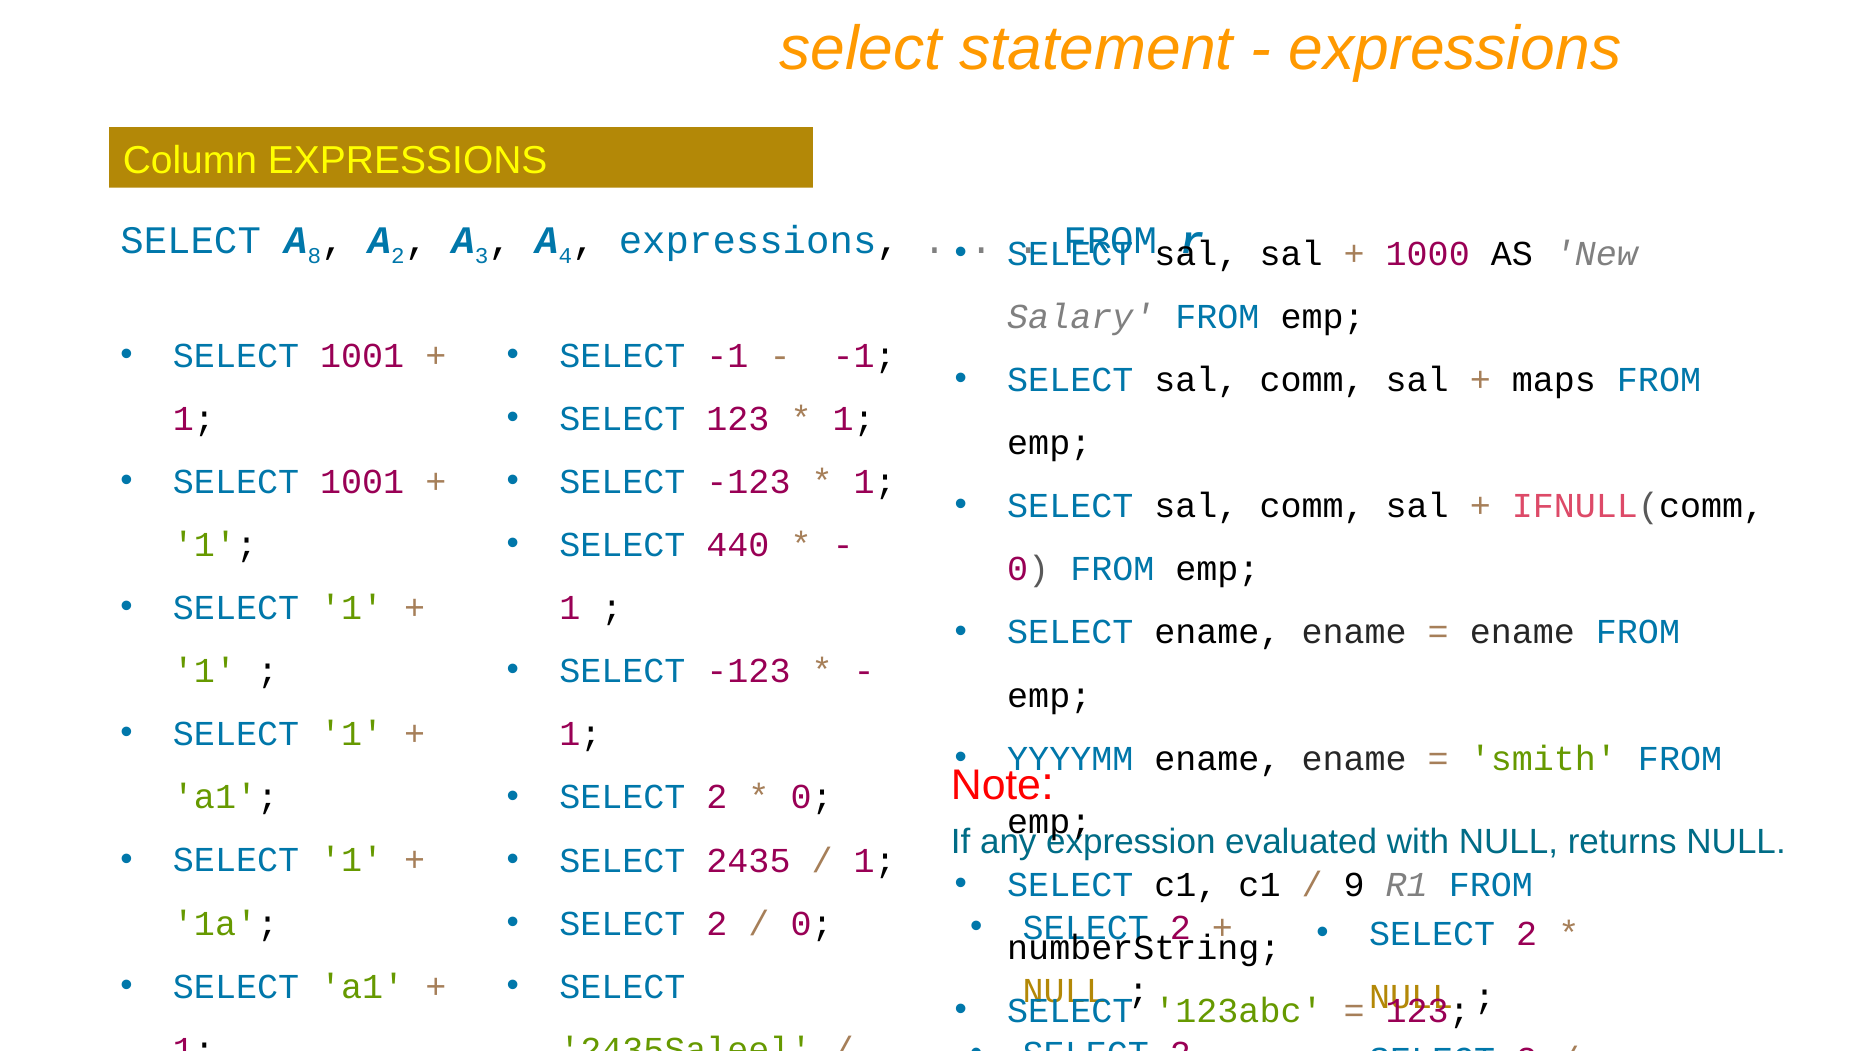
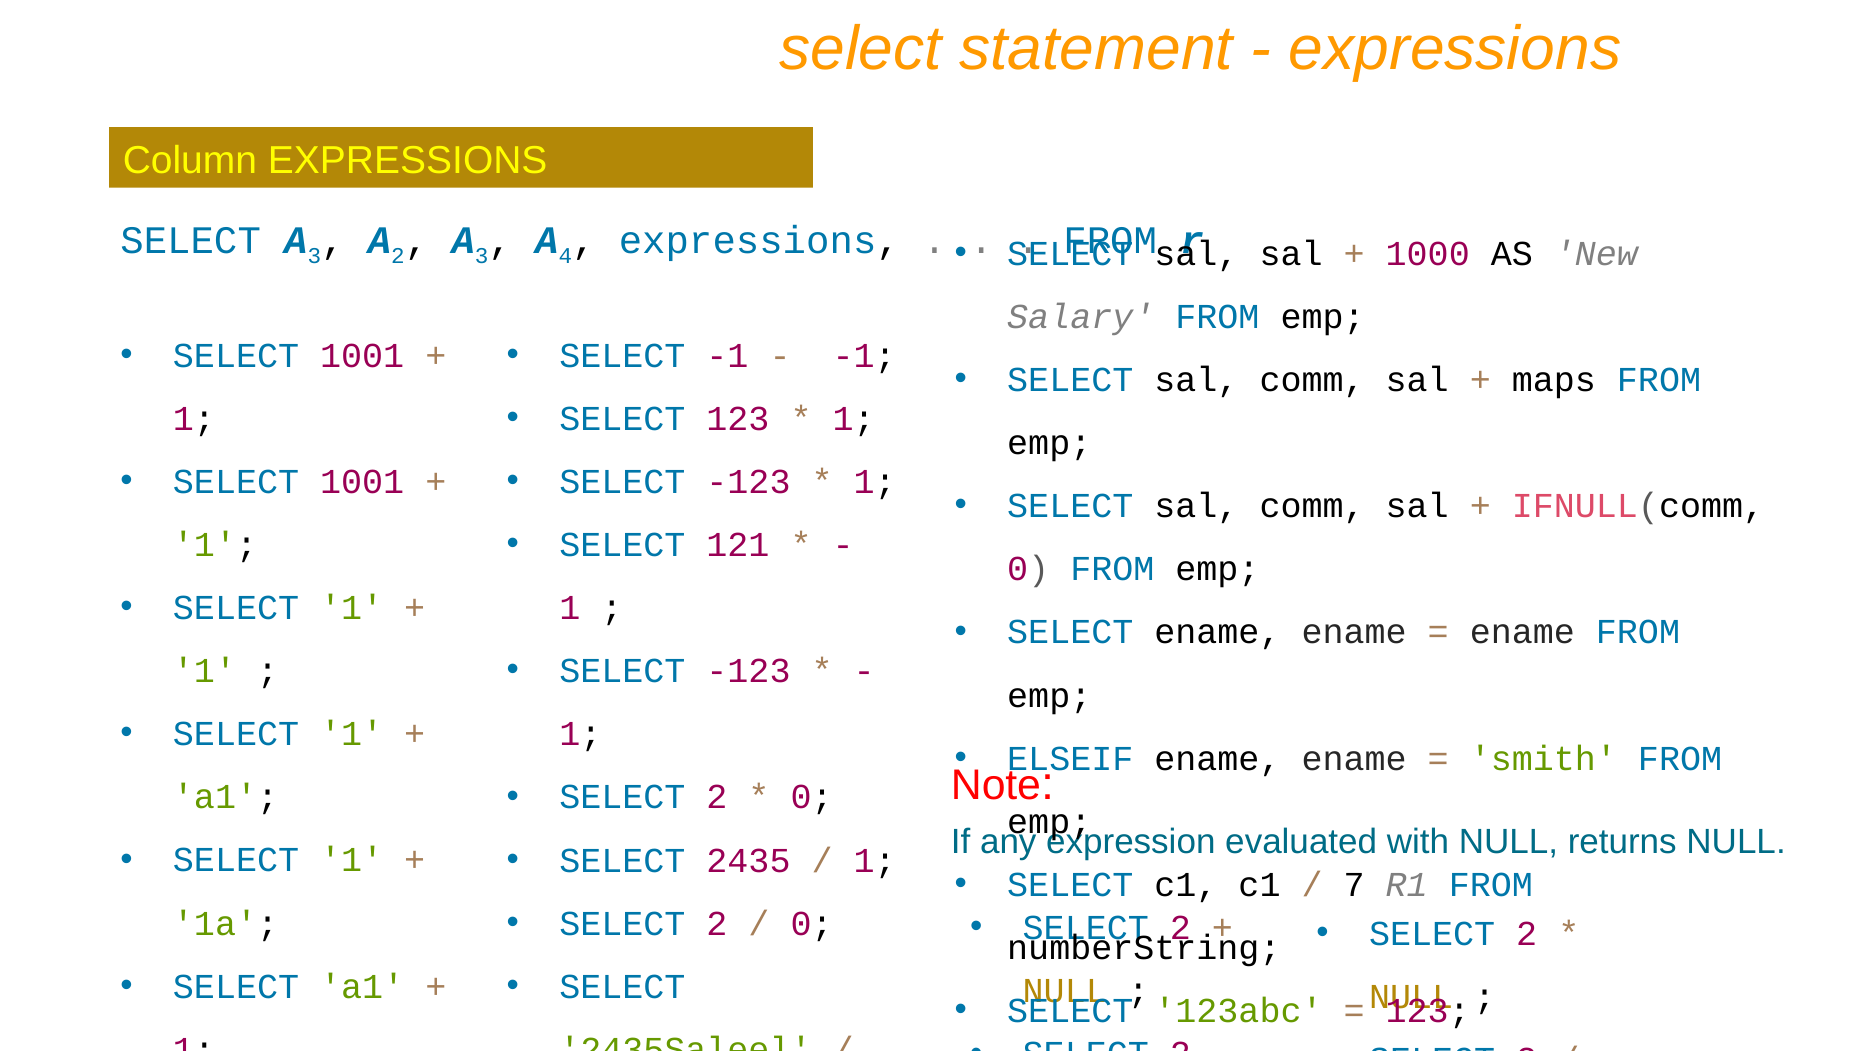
8: 8 -> 3 (314, 256)
440: 440 -> 121 (738, 545)
YYYYMM: YYYYMM -> ELSEIF (1070, 759)
9: 9 -> 7 (1354, 885)
